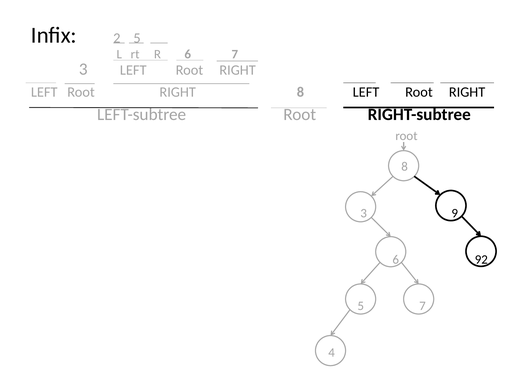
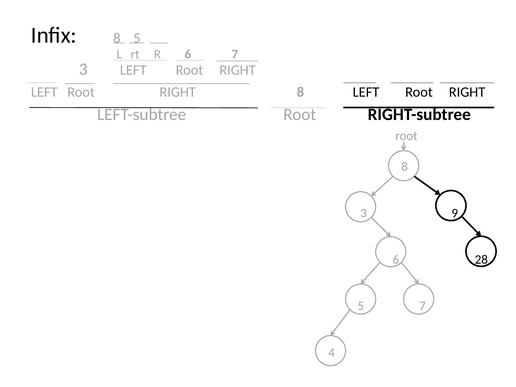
Infix 2: 2 -> 8 (117, 38)
92: 92 -> 28 (481, 260)
